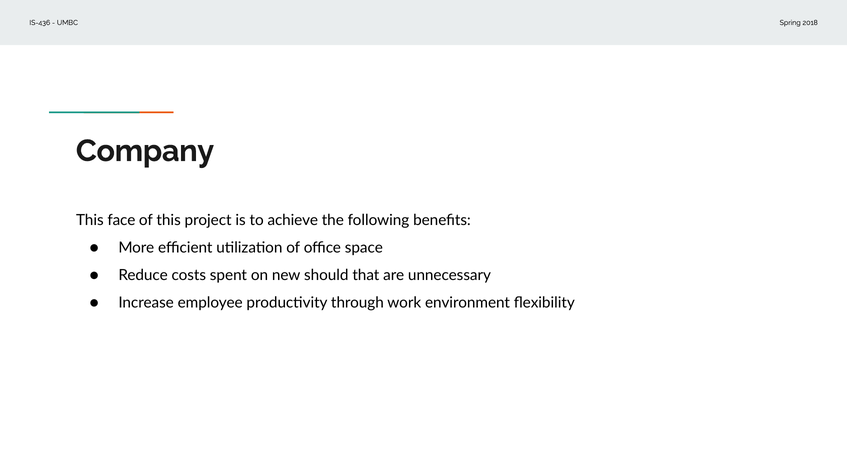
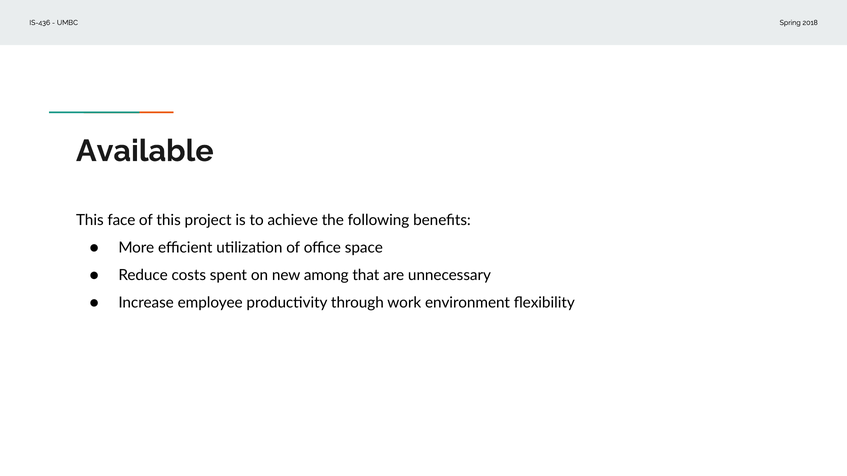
Company: Company -> Available (145, 151)
should: should -> among (326, 276)
